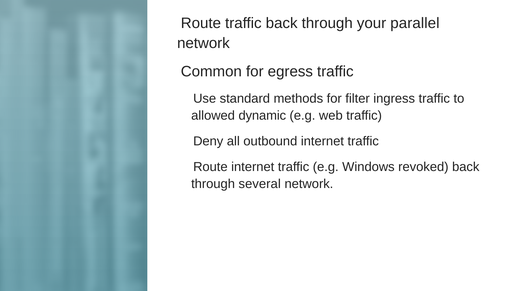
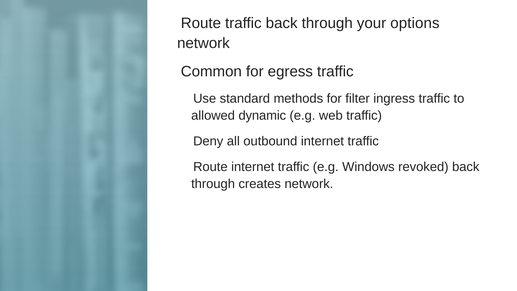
parallel: parallel -> options (415, 23)
several: several -> creates (260, 184)
